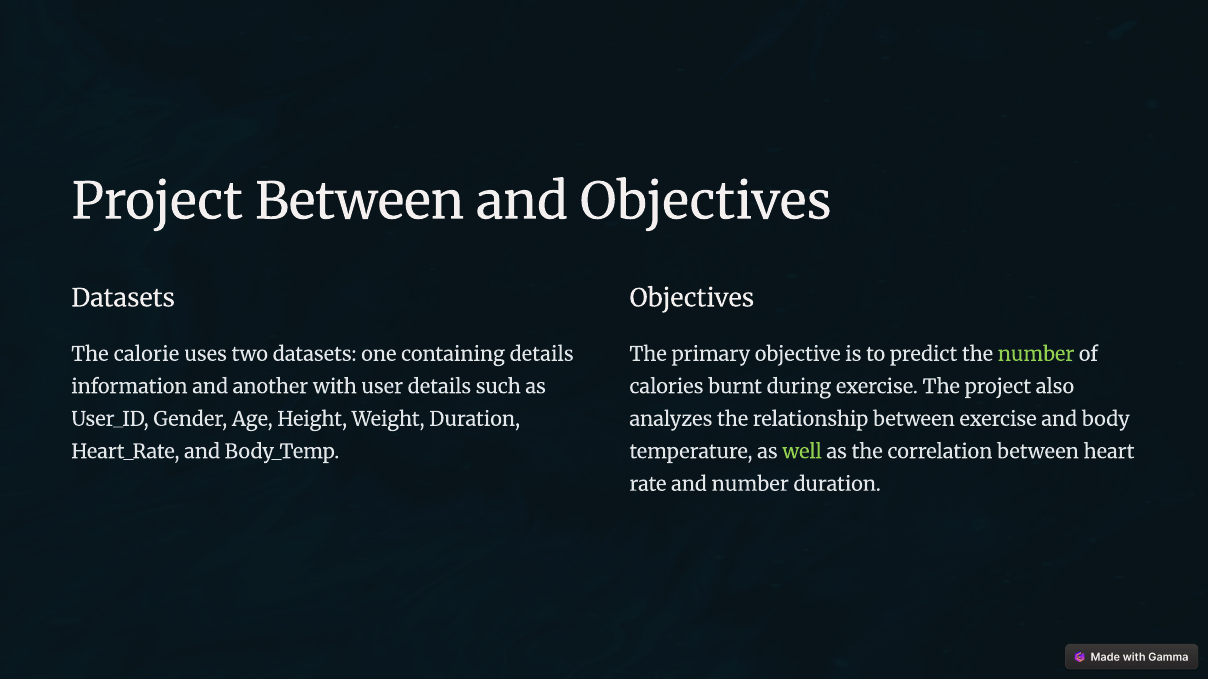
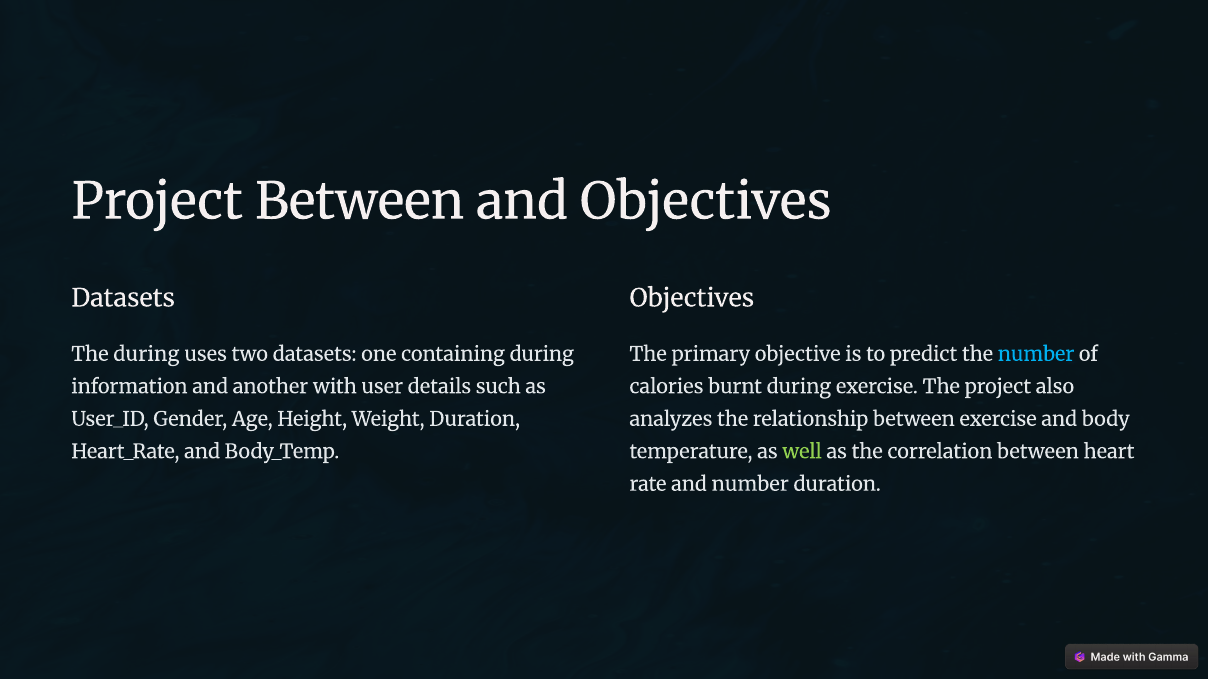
The calorie: calorie -> during (146, 354)
containing details: details -> during (542, 354)
number colour: light green -> light blue (1036, 354)
